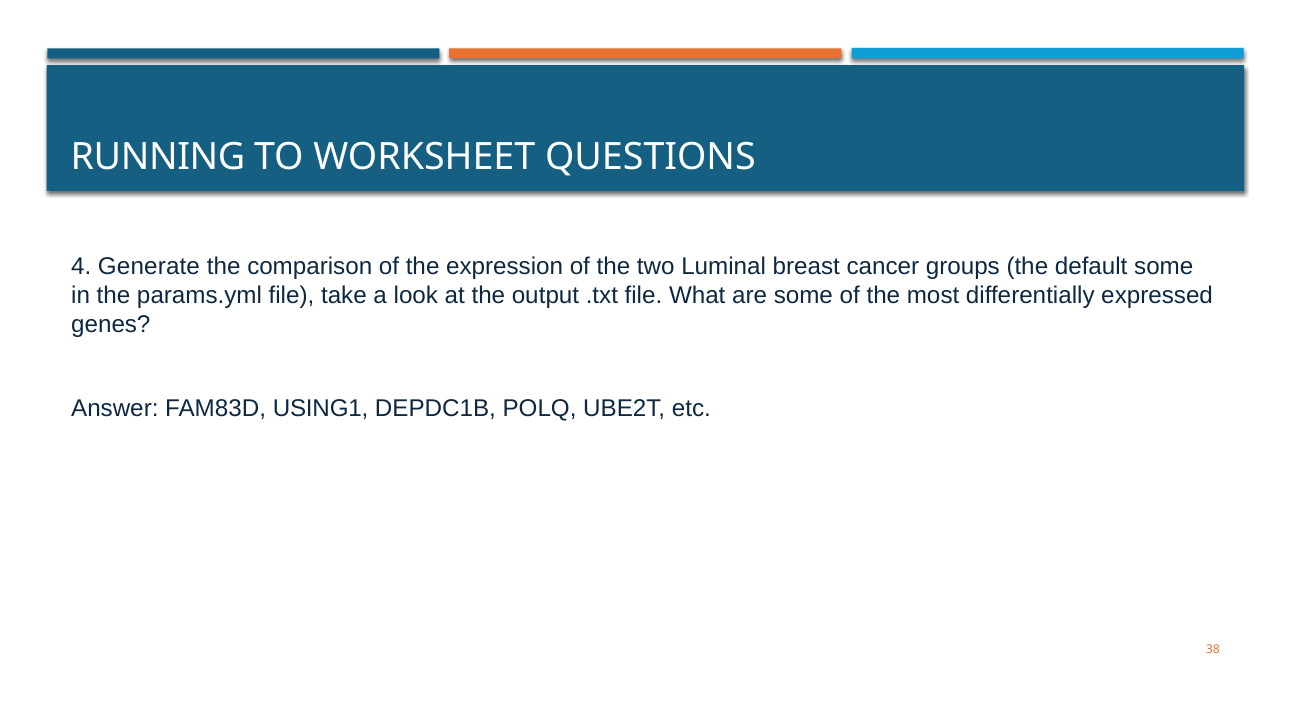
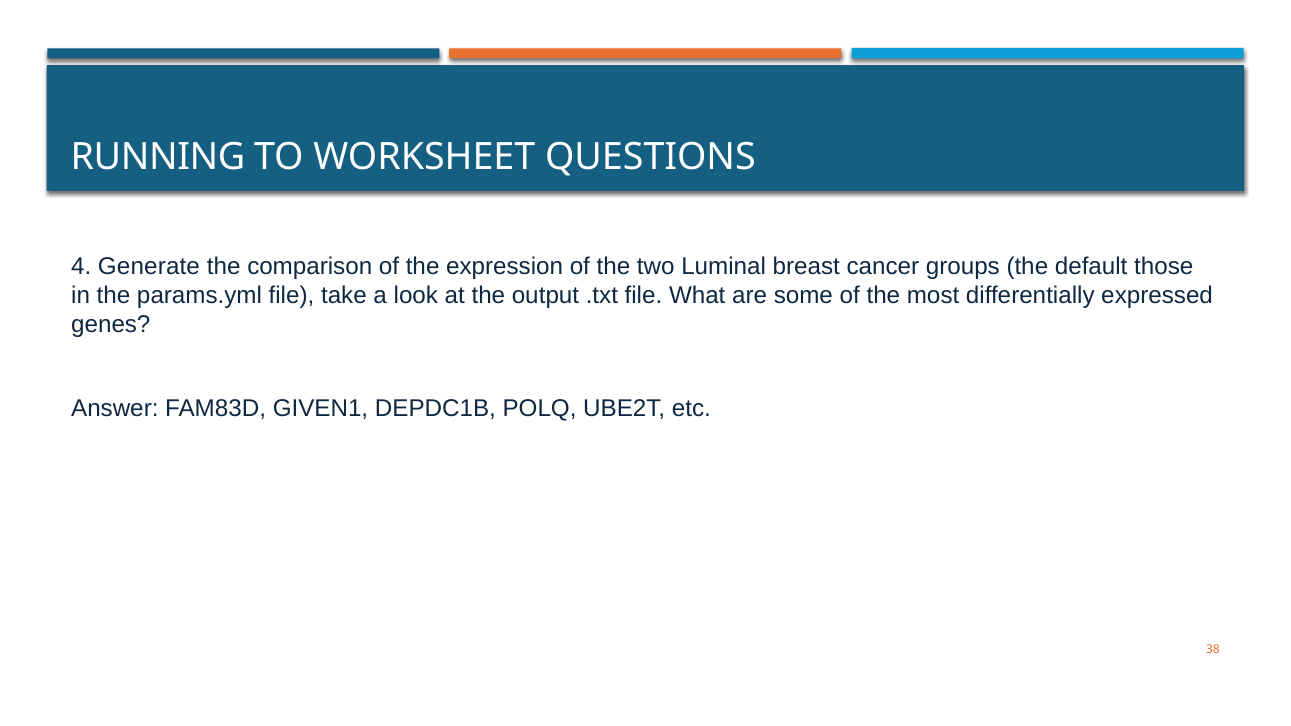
default some: some -> those (1164, 266)
USING1: USING1 -> GIVEN1 (320, 408)
